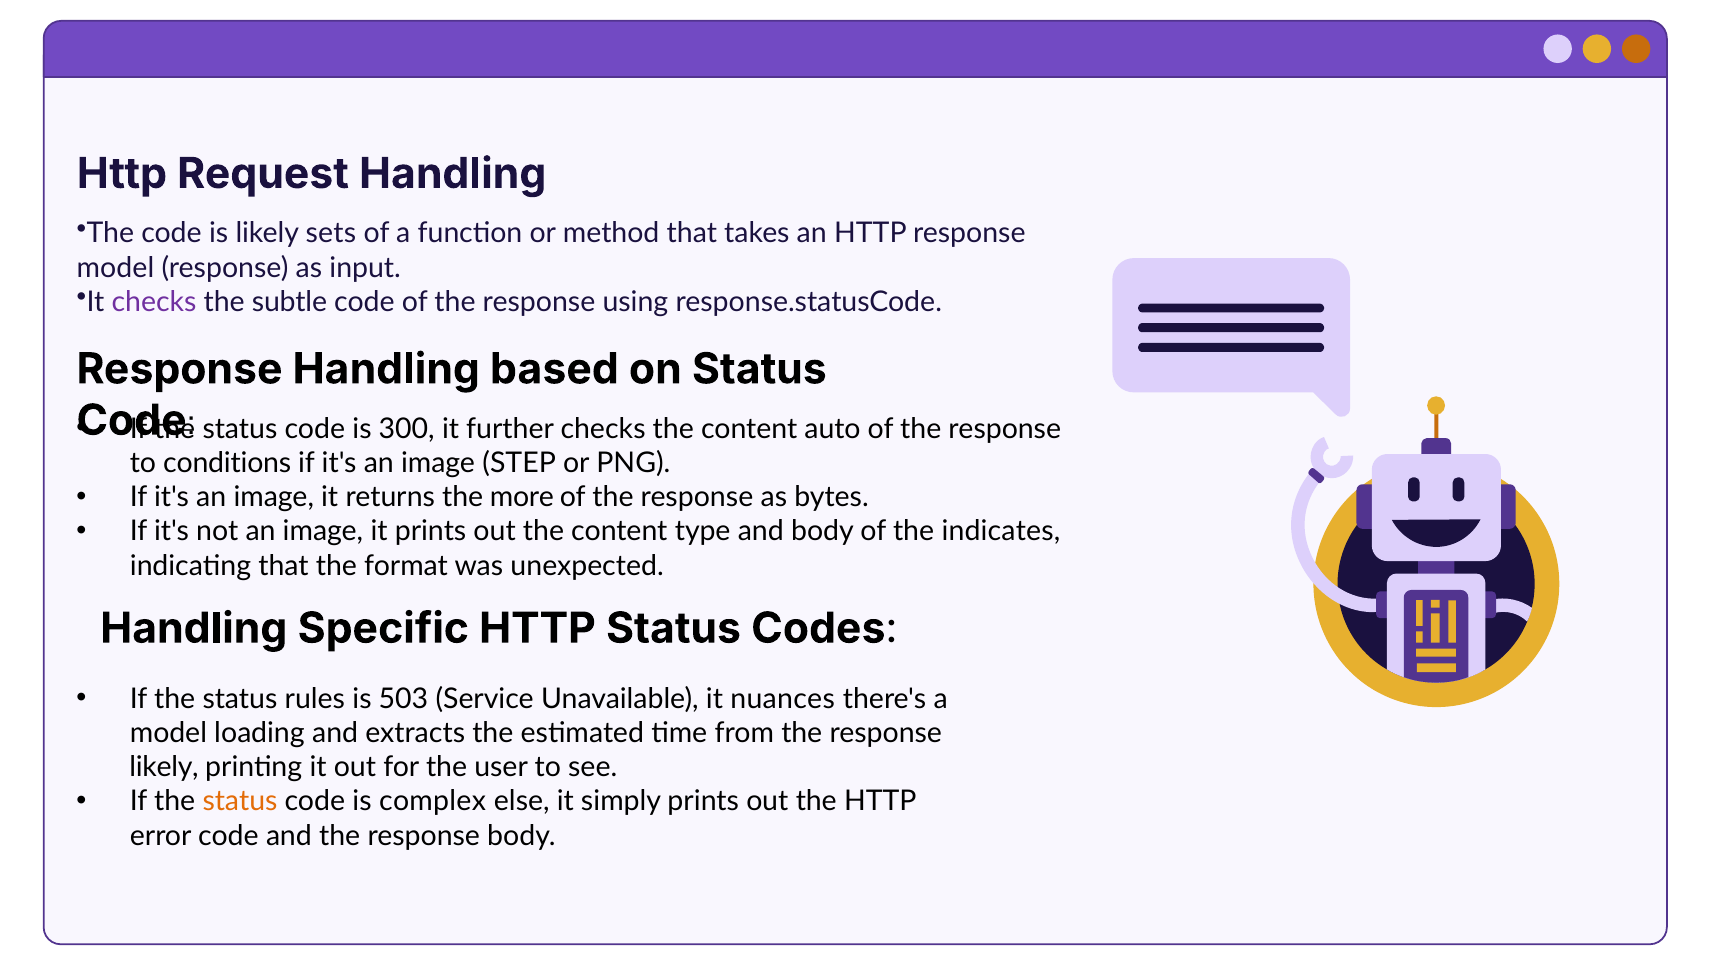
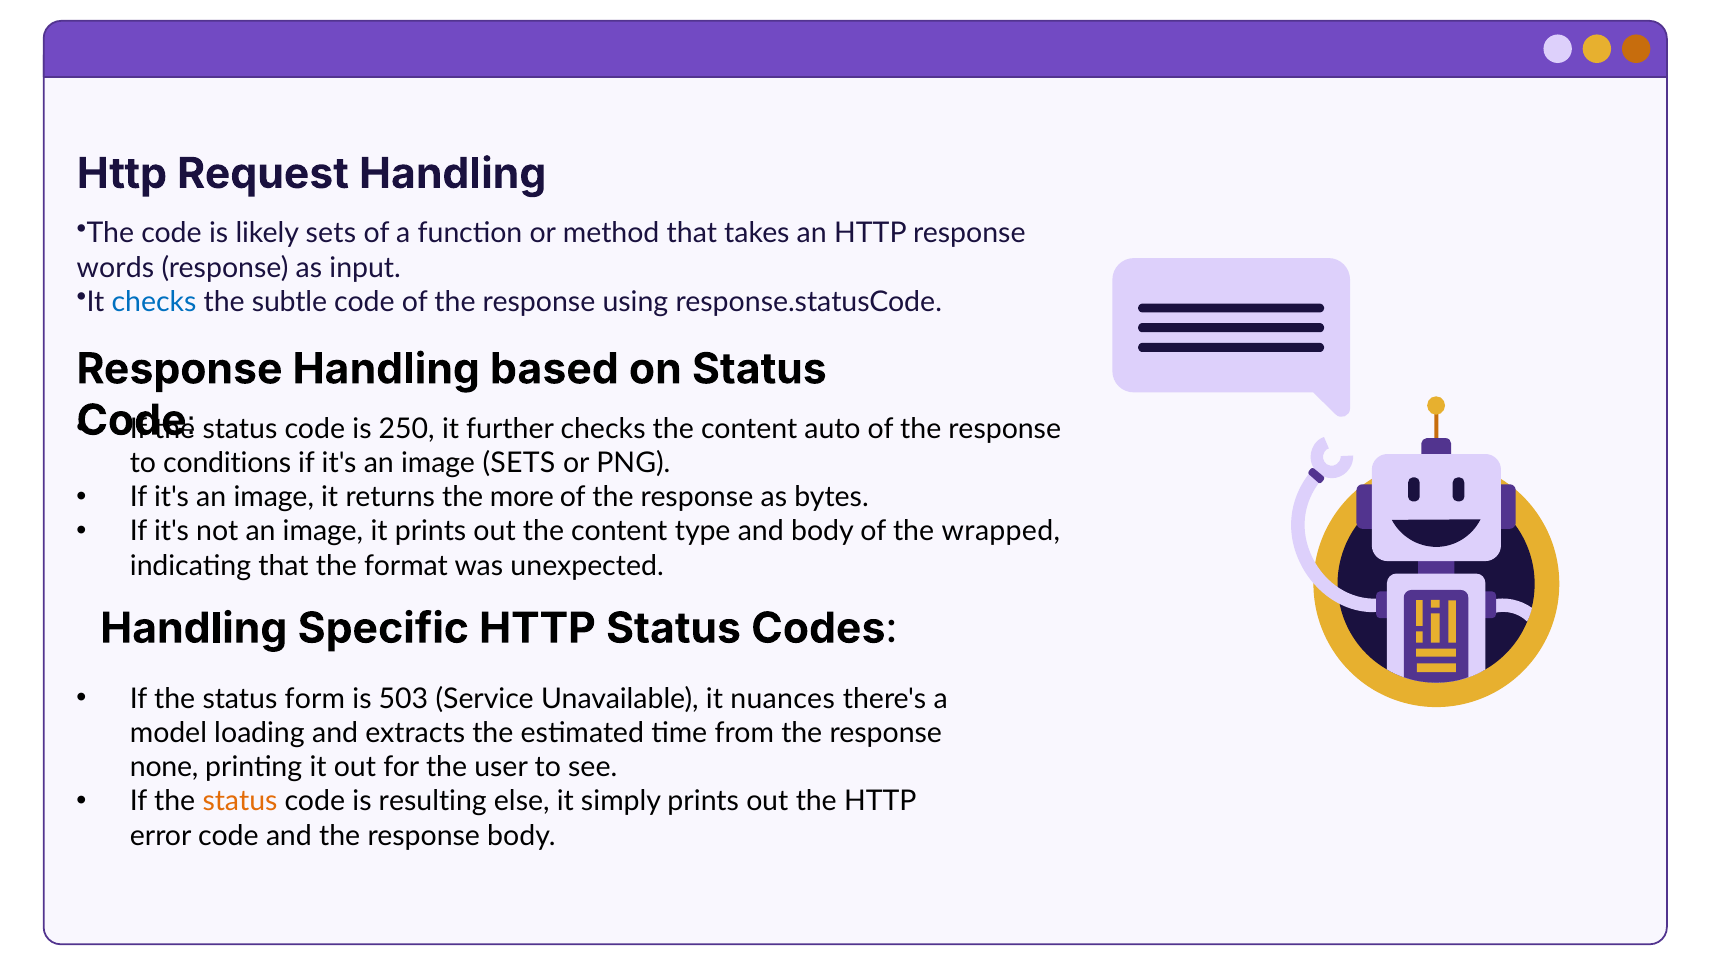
model: model -> words (116, 268)
checks colour: purple -> blue (154, 302)
300: 300 -> 250 (407, 429)
image STEP: STEP -> SETS (519, 463)
indicates: indicates -> wrapped (1001, 531)
rules: rules -> form (315, 698)
likely: likely -> none (164, 767)
complex: complex -> resulting (433, 801)
